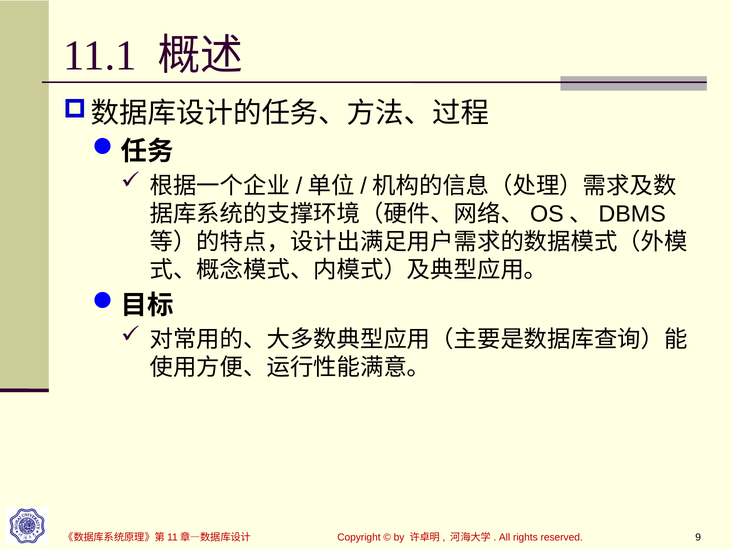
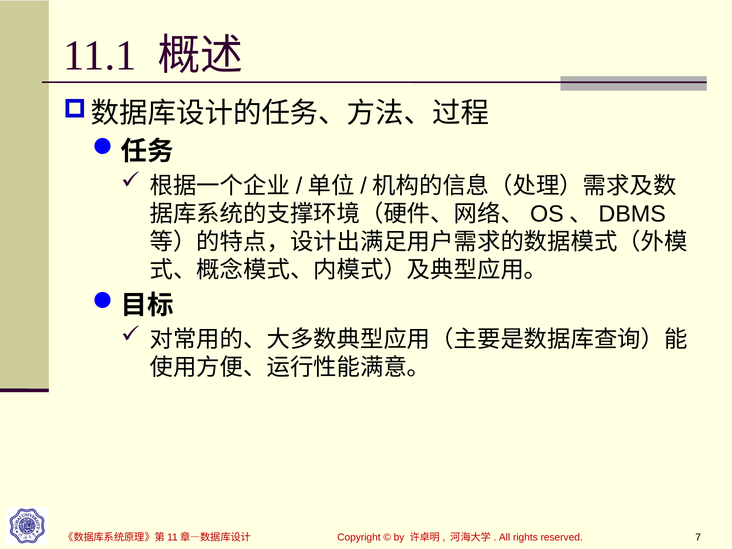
9: 9 -> 7 (698, 537)
